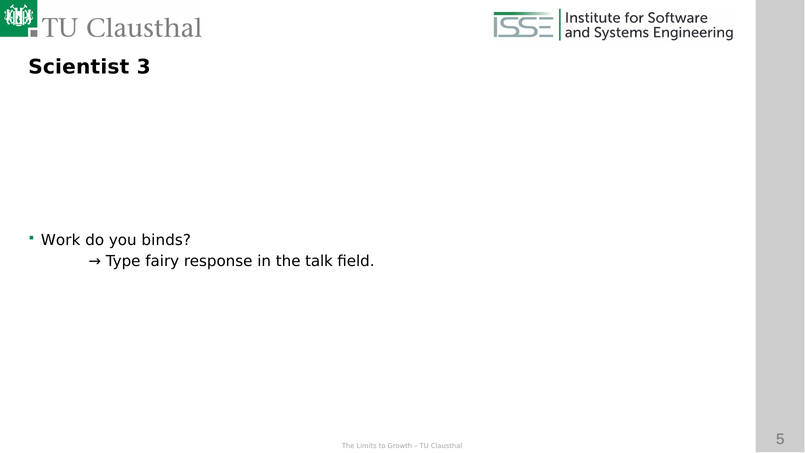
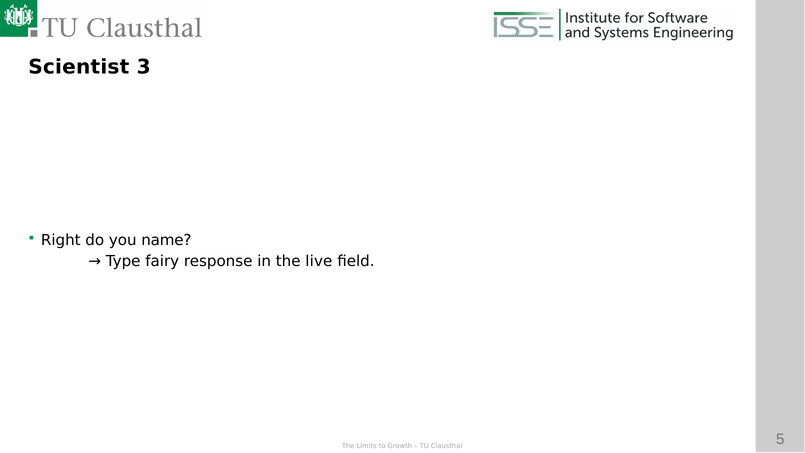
Work: Work -> Right (61, 240)
binds: binds -> name (166, 240)
talk: talk -> live (319, 261)
